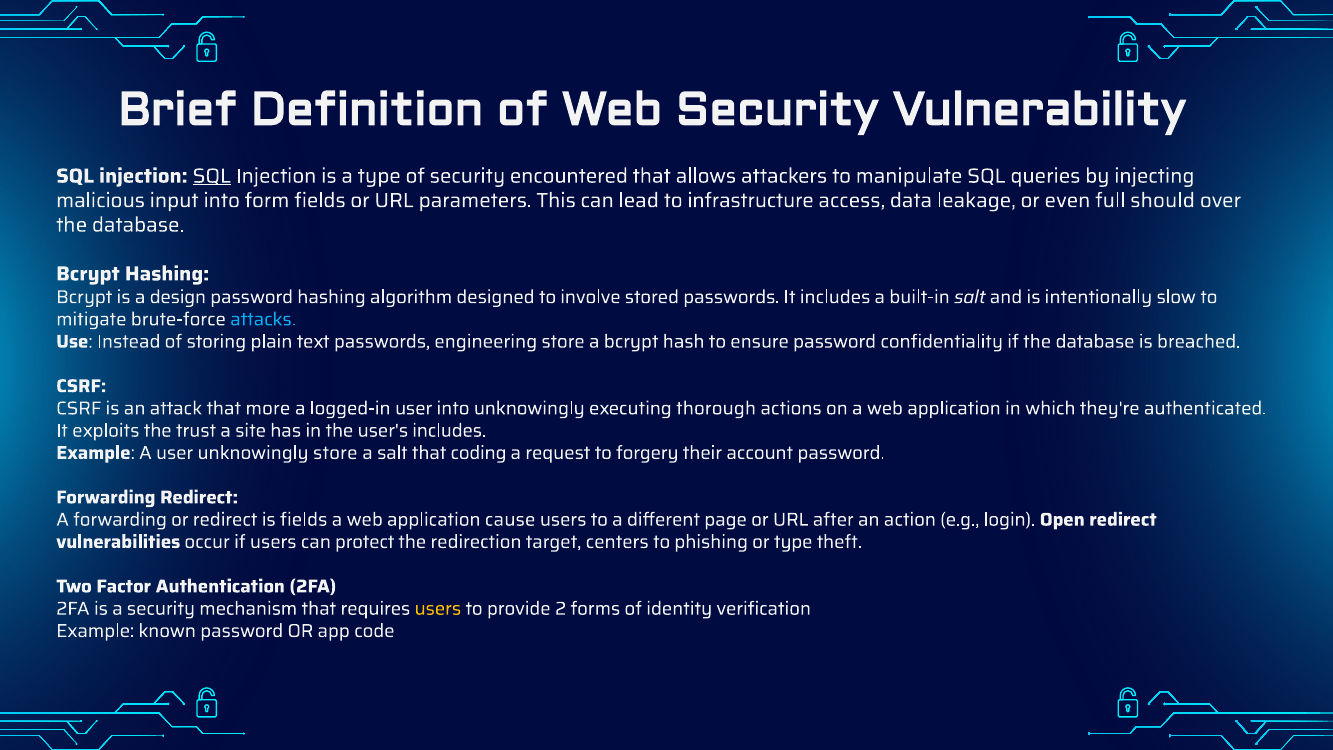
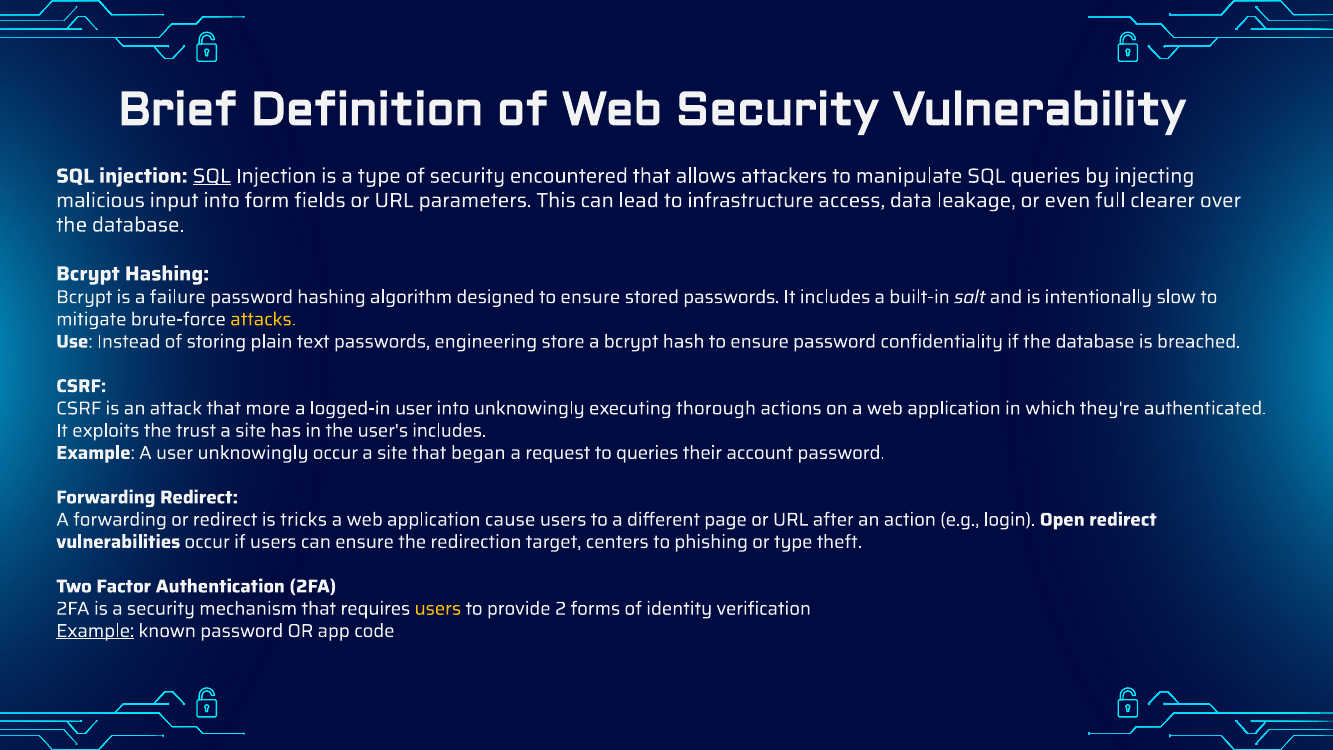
should: should -> clearer (1163, 200)
design: design -> failure (178, 297)
designed to involve: involve -> ensure (590, 297)
attacks colour: light blue -> yellow (263, 319)
unknowingly store: store -> occur (335, 453)
salt: salt -> site (392, 453)
coding: coding -> began (478, 453)
to forgery: forgery -> queries (647, 453)
is fields: fields -> tricks (304, 519)
can protect: protect -> ensure (365, 542)
Example underline: none -> present (95, 631)
